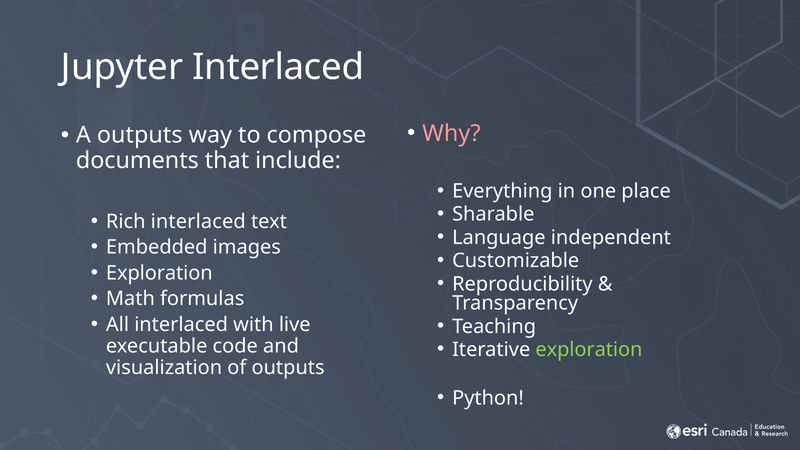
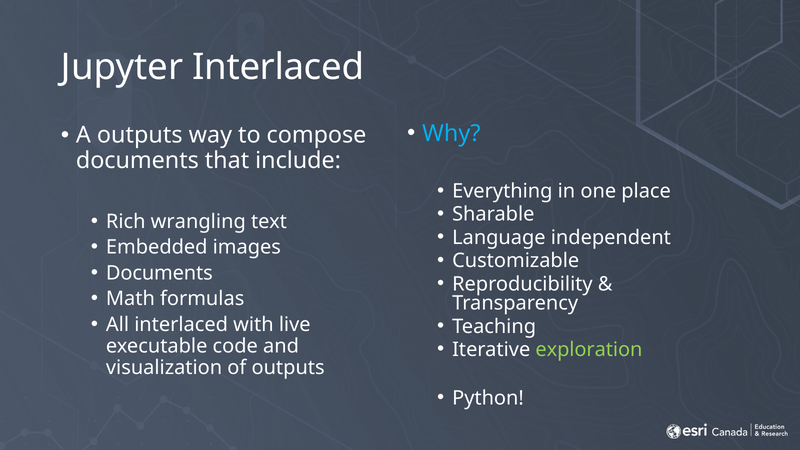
Why colour: pink -> light blue (451, 134)
Rich interlaced: interlaced -> wrangling (198, 221)
Exploration: Exploration -> Documents (159, 273)
